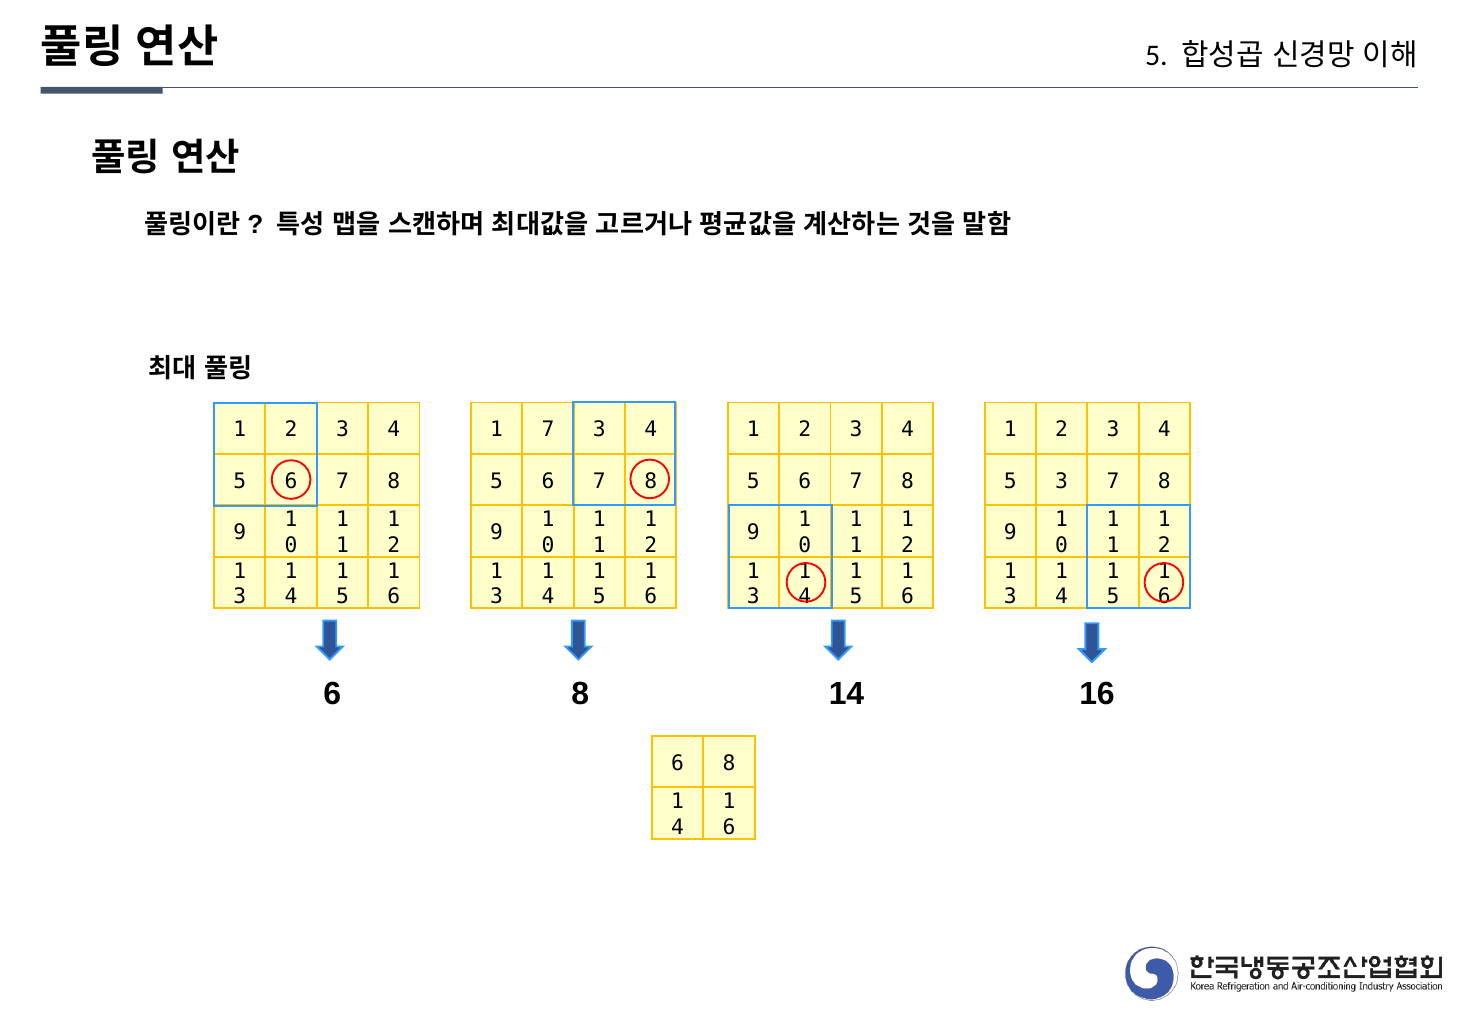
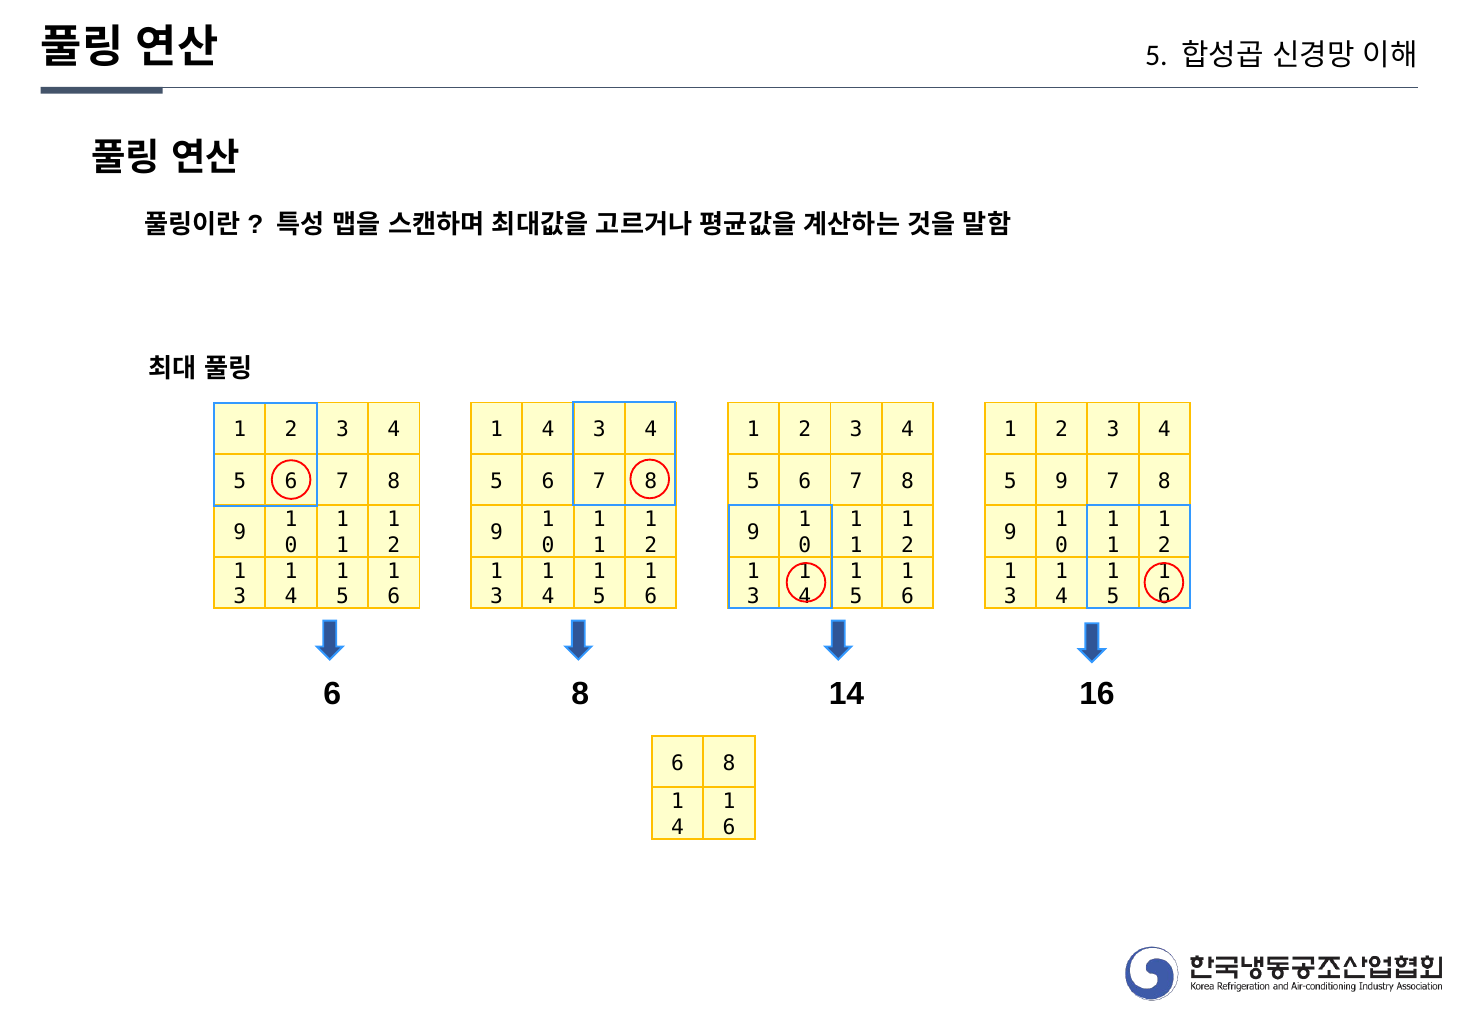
7: 7 -> 4 (548, 429)
5 3: 3 -> 9 (1062, 481)
